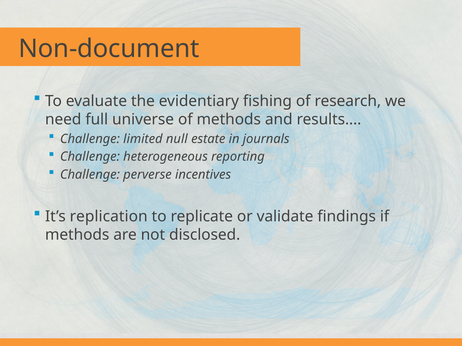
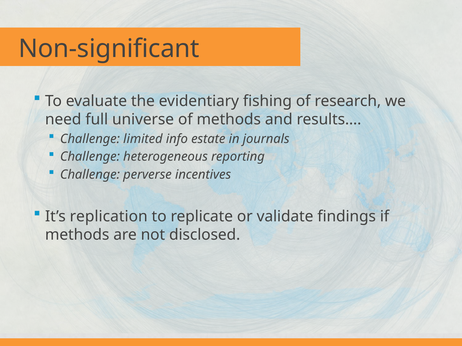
Non-document: Non-document -> Non-significant (109, 49)
null: null -> info (177, 139)
